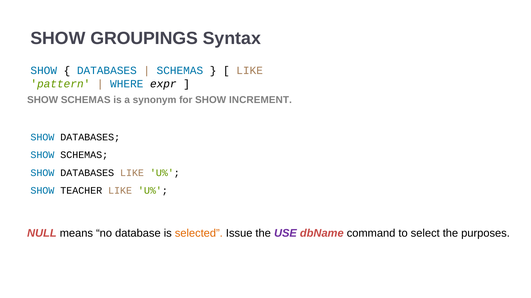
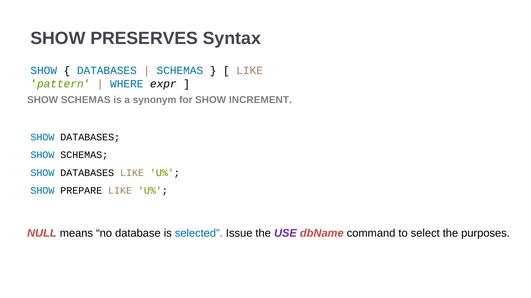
GROUPINGS: GROUPINGS -> PRESERVES (144, 38)
TEACHER: TEACHER -> PREPARE (81, 191)
selected colour: orange -> blue (199, 234)
